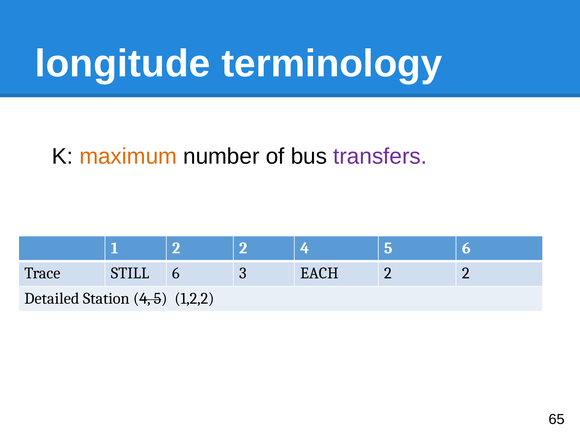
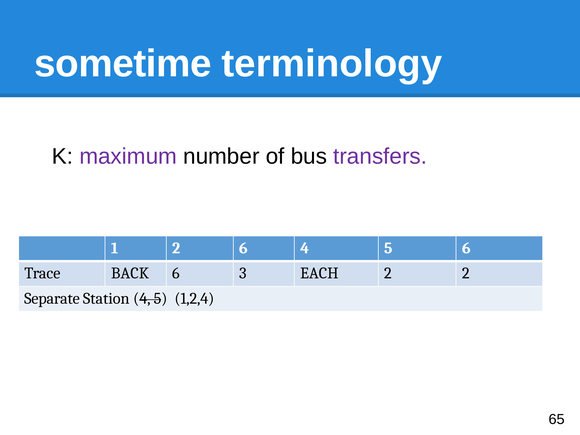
longitude: longitude -> sometime (123, 64)
maximum colour: orange -> purple (128, 156)
1 2 2: 2 -> 6 (243, 248)
STILL: STILL -> BACK (130, 273)
Detailed: Detailed -> Separate (52, 298)
1,2,2: 1,2,2 -> 1,2,4 (194, 298)
